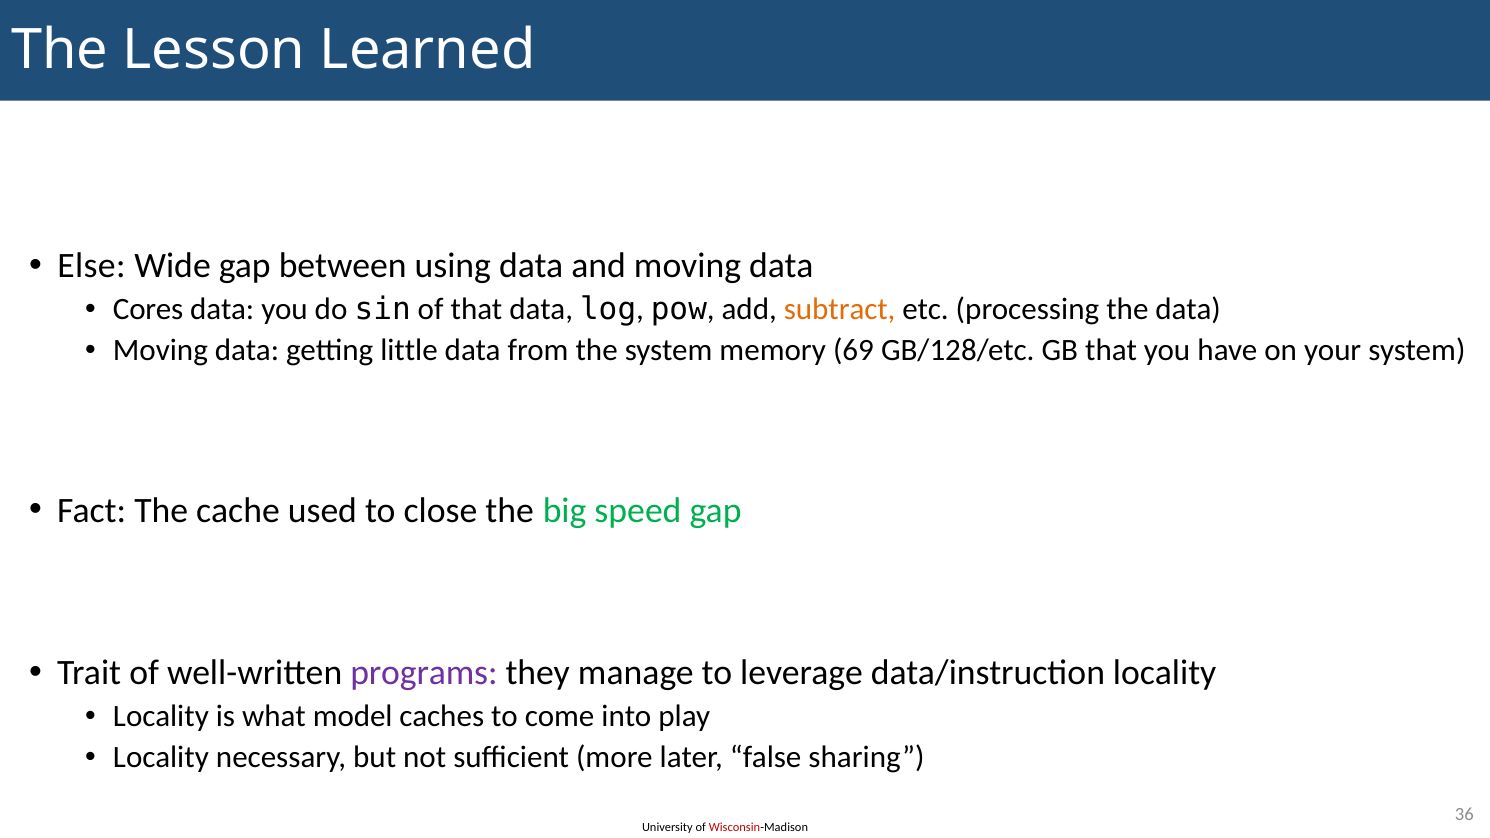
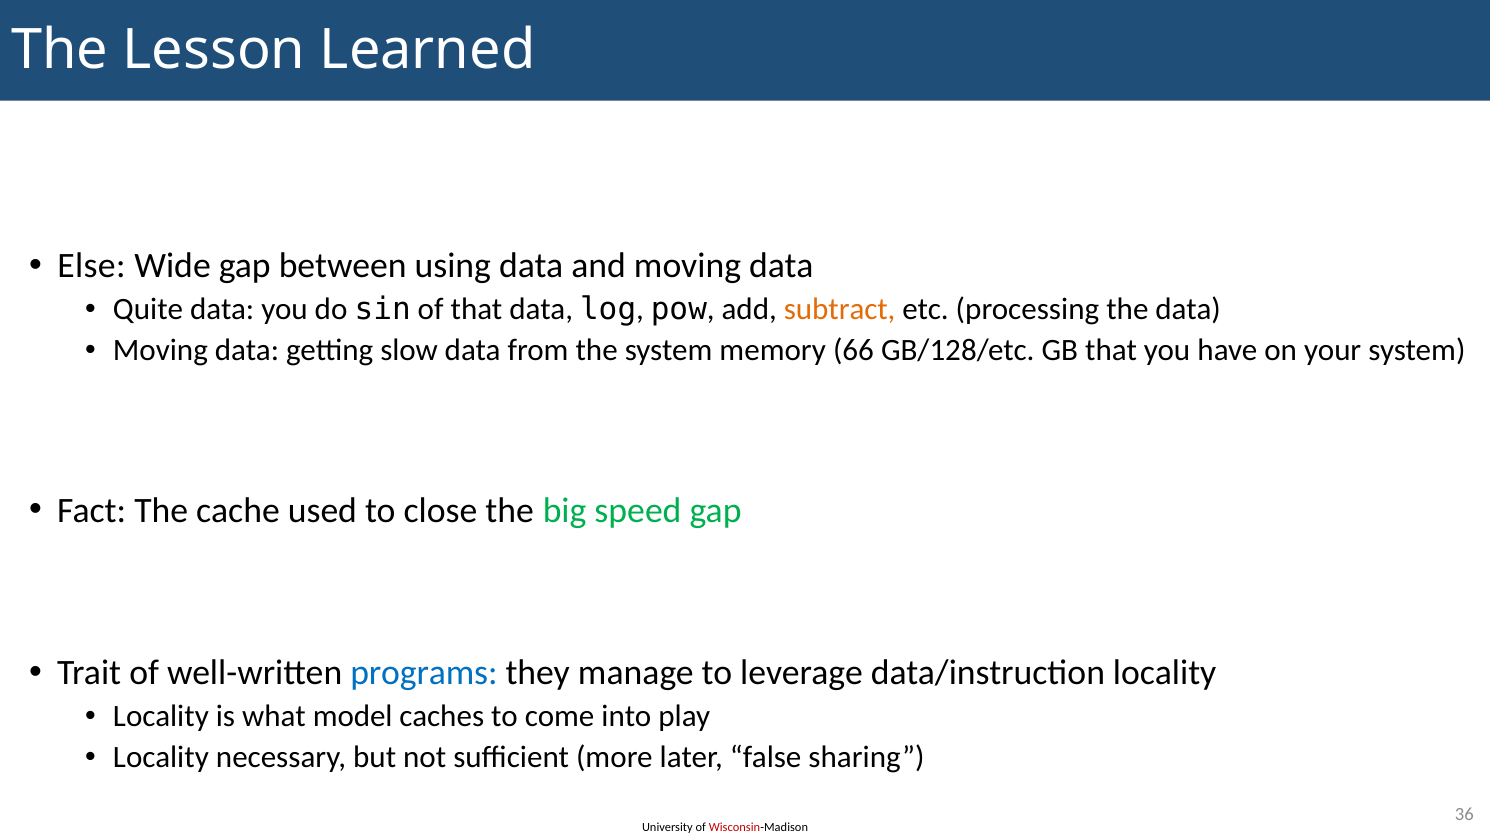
Cores: Cores -> Quite (148, 310)
little: little -> slow (409, 351)
69: 69 -> 66 (853, 351)
programs colour: purple -> blue (424, 672)
